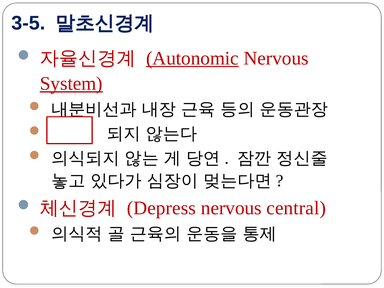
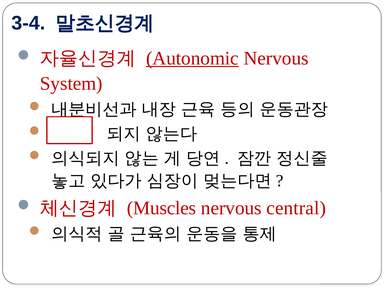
3-5: 3-5 -> 3-4 (28, 23)
System underline: present -> none (71, 84)
Depress: Depress -> Muscles (162, 208)
